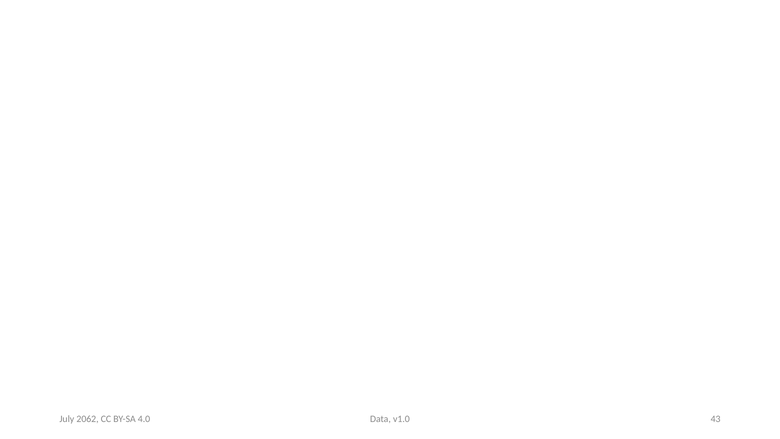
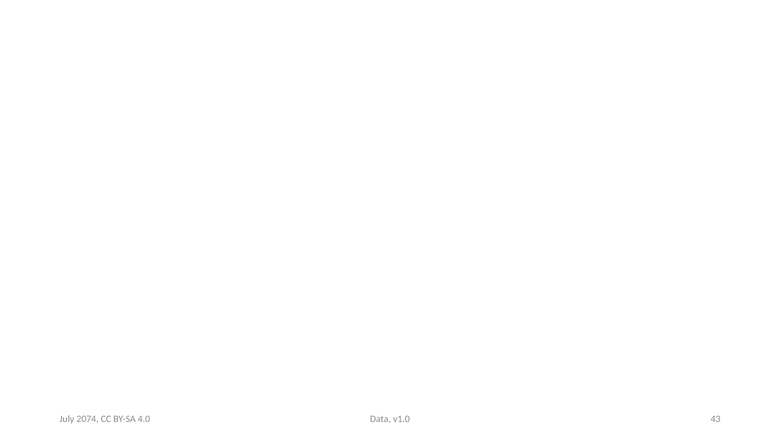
2062: 2062 -> 2074 (88, 419)
